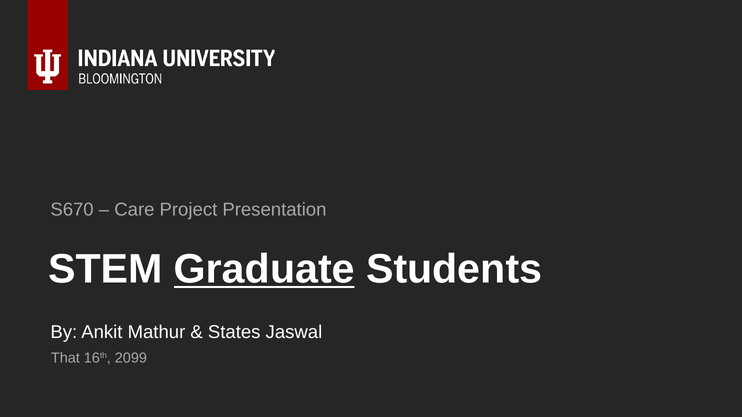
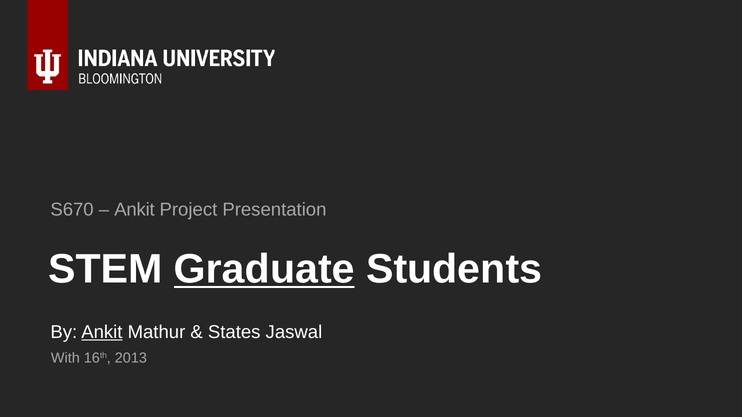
Care: Care -> Ankit (135, 210)
Ankit underline: none -> present (102, 332)
That: That -> With (65, 358)
2099: 2099 -> 2013 (131, 358)
